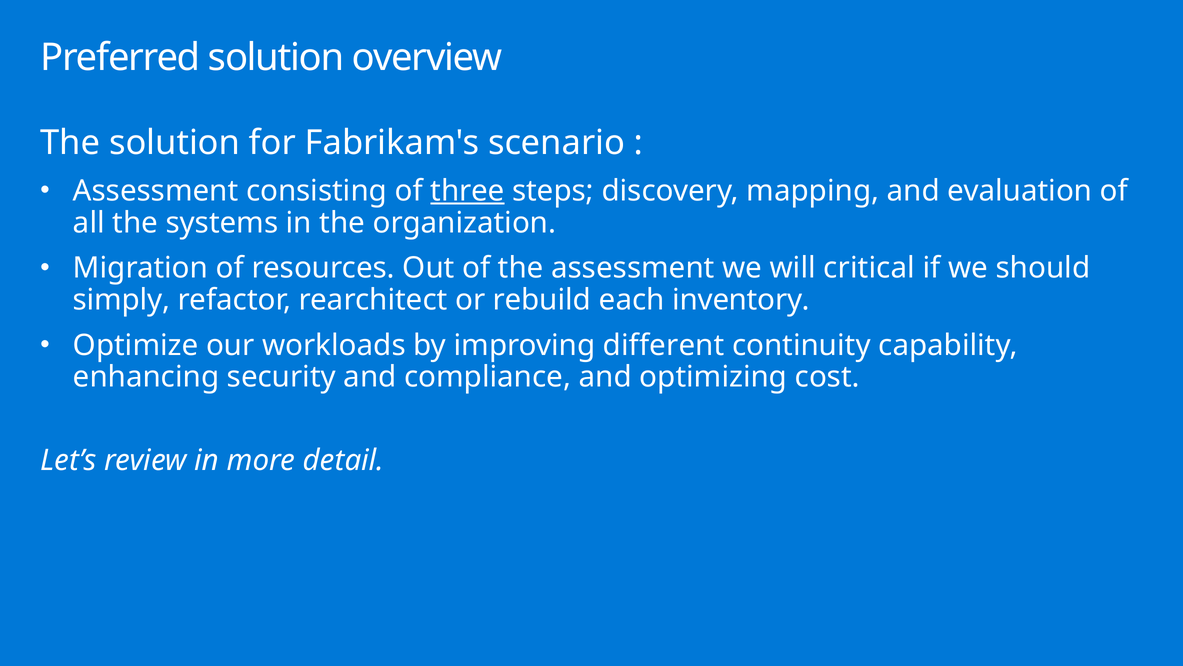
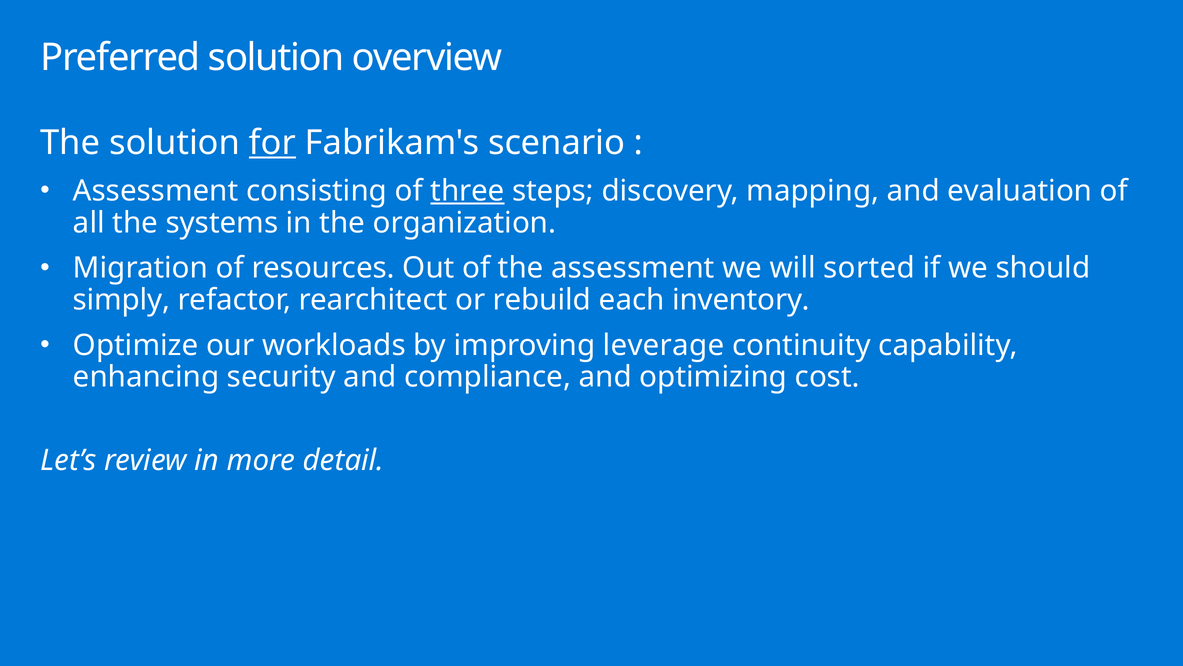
for underline: none -> present (272, 143)
critical: critical -> sorted (869, 268)
different: different -> leverage (664, 345)
